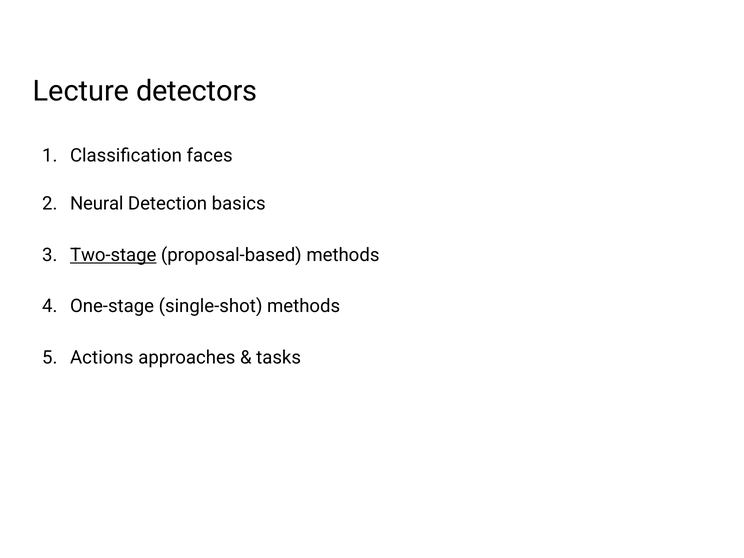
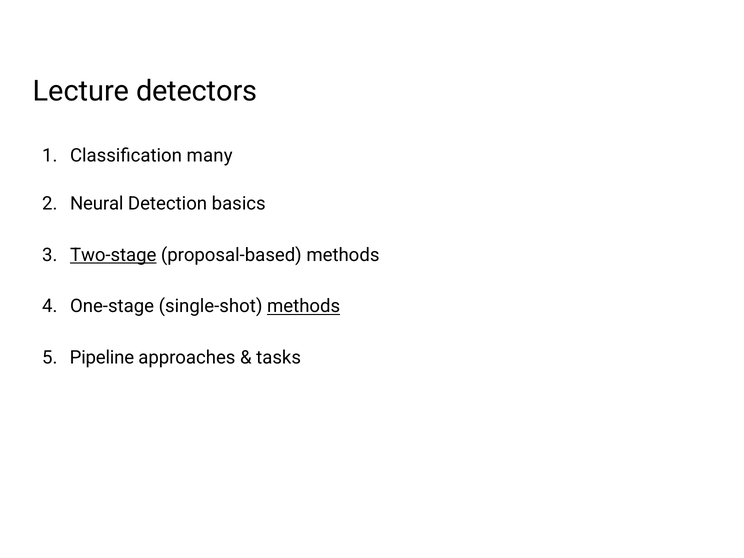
faces: faces -> many (210, 156)
methods underline: none -> present (304, 306)
Actions: Actions -> Pipeline (102, 358)
